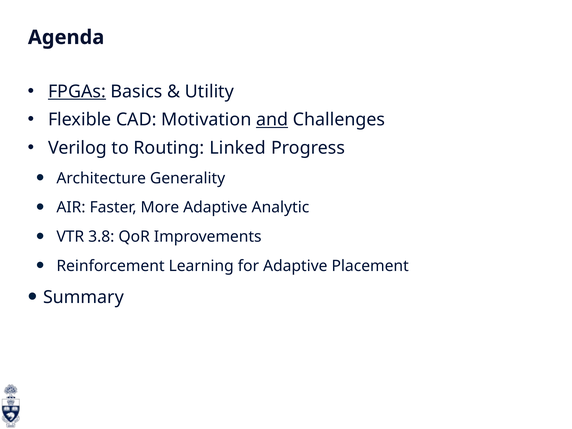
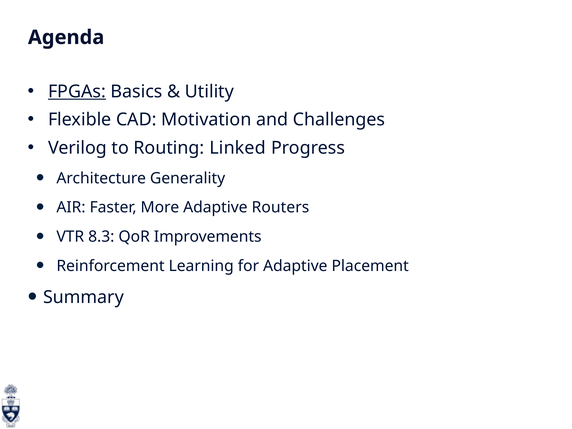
and underline: present -> none (272, 120)
Analytic: Analytic -> Routers (280, 207)
3.8: 3.8 -> 8.3 (101, 237)
